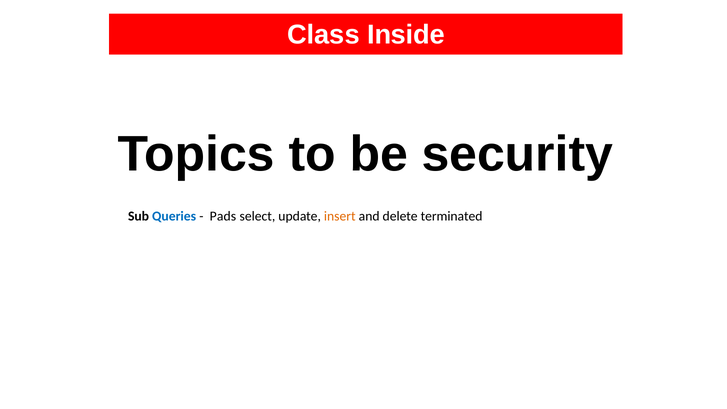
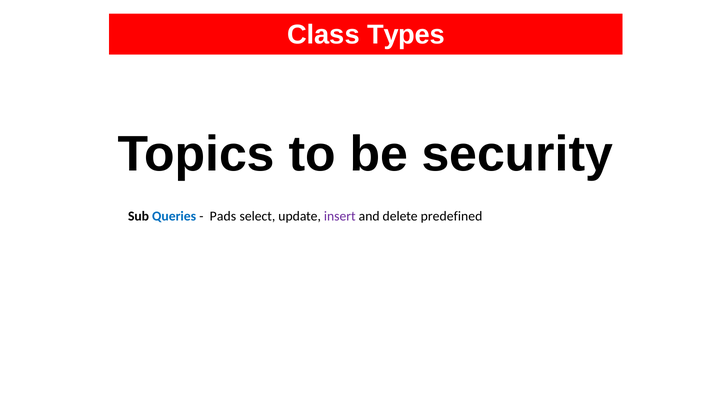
Inside: Inside -> Types (406, 35)
insert colour: orange -> purple (340, 216)
terminated: terminated -> predefined (451, 216)
